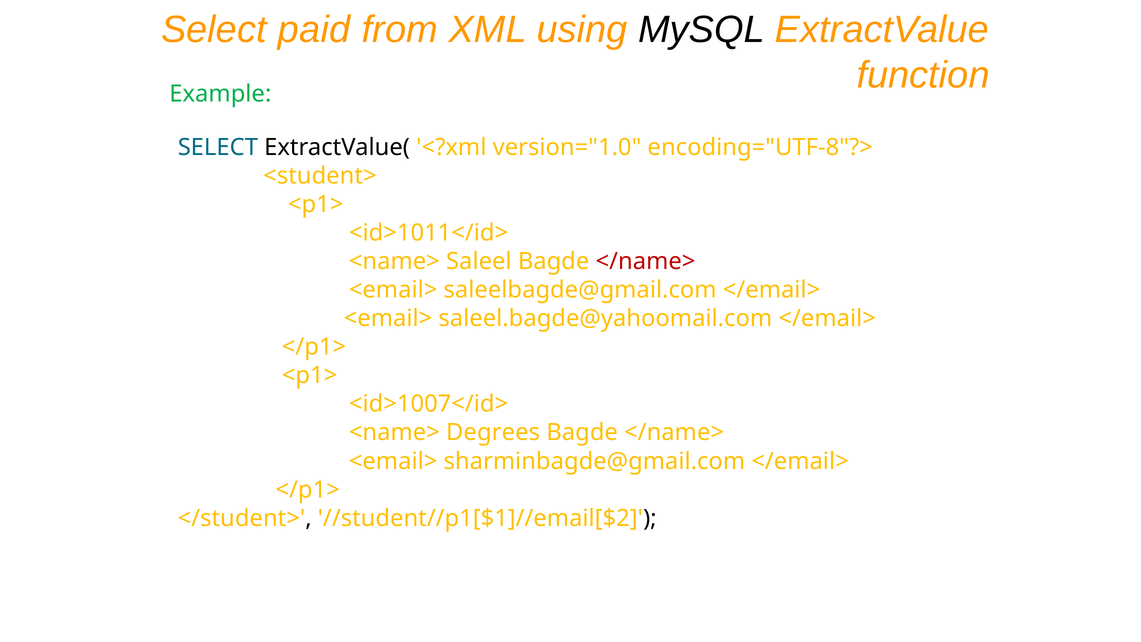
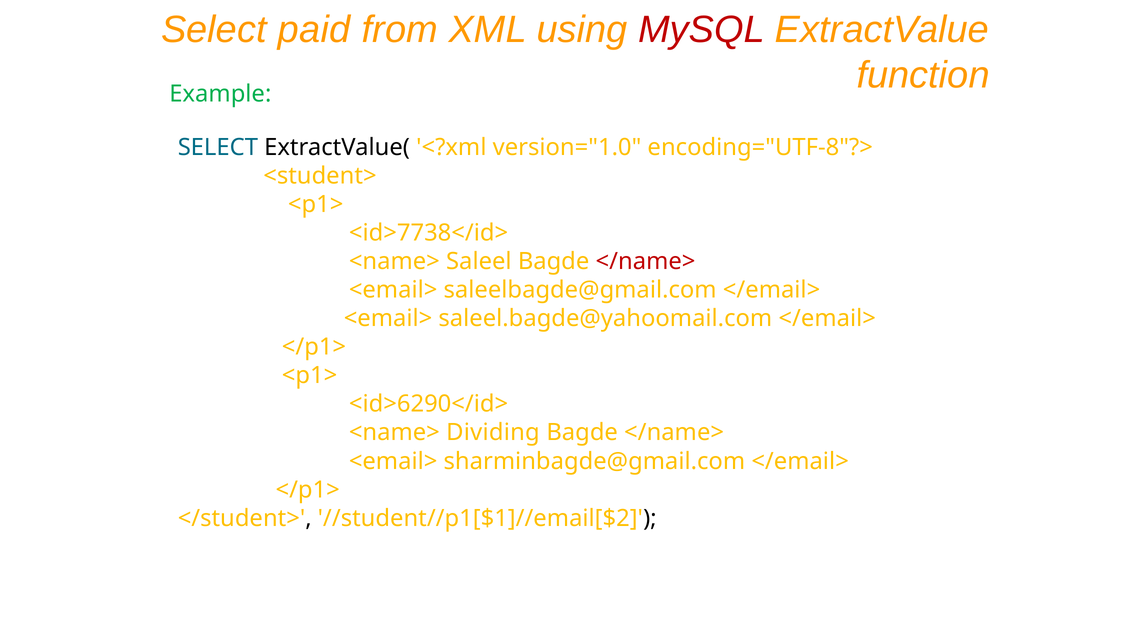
MySQL colour: black -> red (702, 30)
<id>1011</id>: <id>1011</id> -> <id>7738</id> (429, 233)
<id>1007</id>: <id>1007</id> -> <id>6290</id> (429, 404)
Degrees: Degrees -> Dividing (493, 432)
